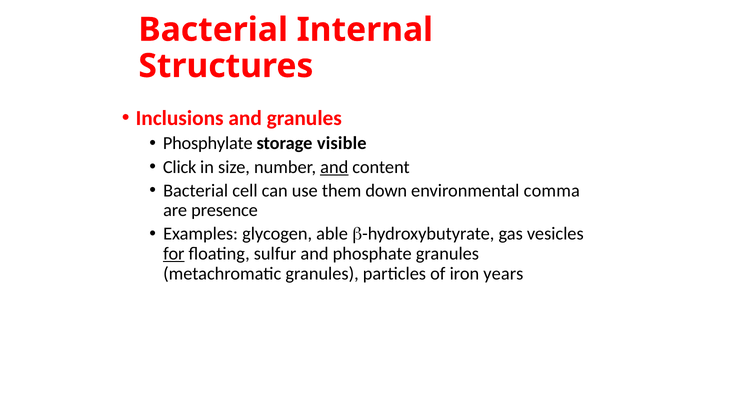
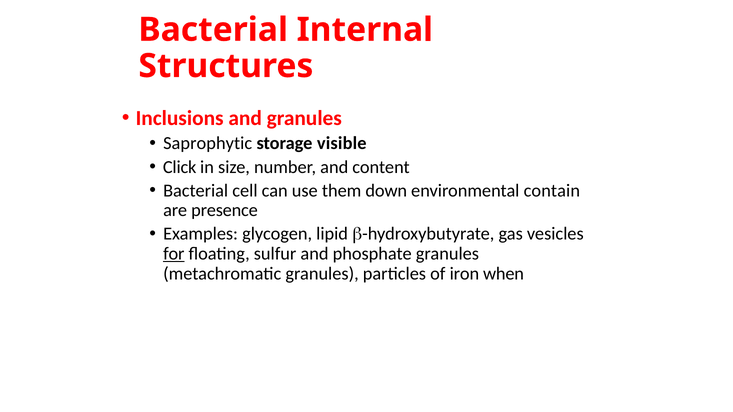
Phosphylate: Phosphylate -> Saprophytic (208, 144)
and underline: present -> none (334, 167)
comma: comma -> contain (552, 191)
able: able -> lipid (332, 234)
years: years -> when (503, 274)
